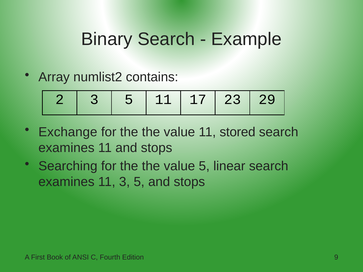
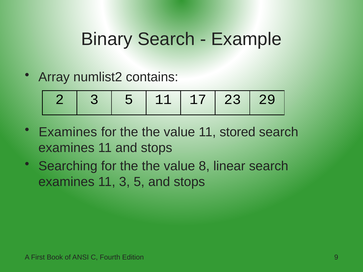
Exchange: Exchange -> Examines (68, 132)
value 5: 5 -> 8 (204, 166)
